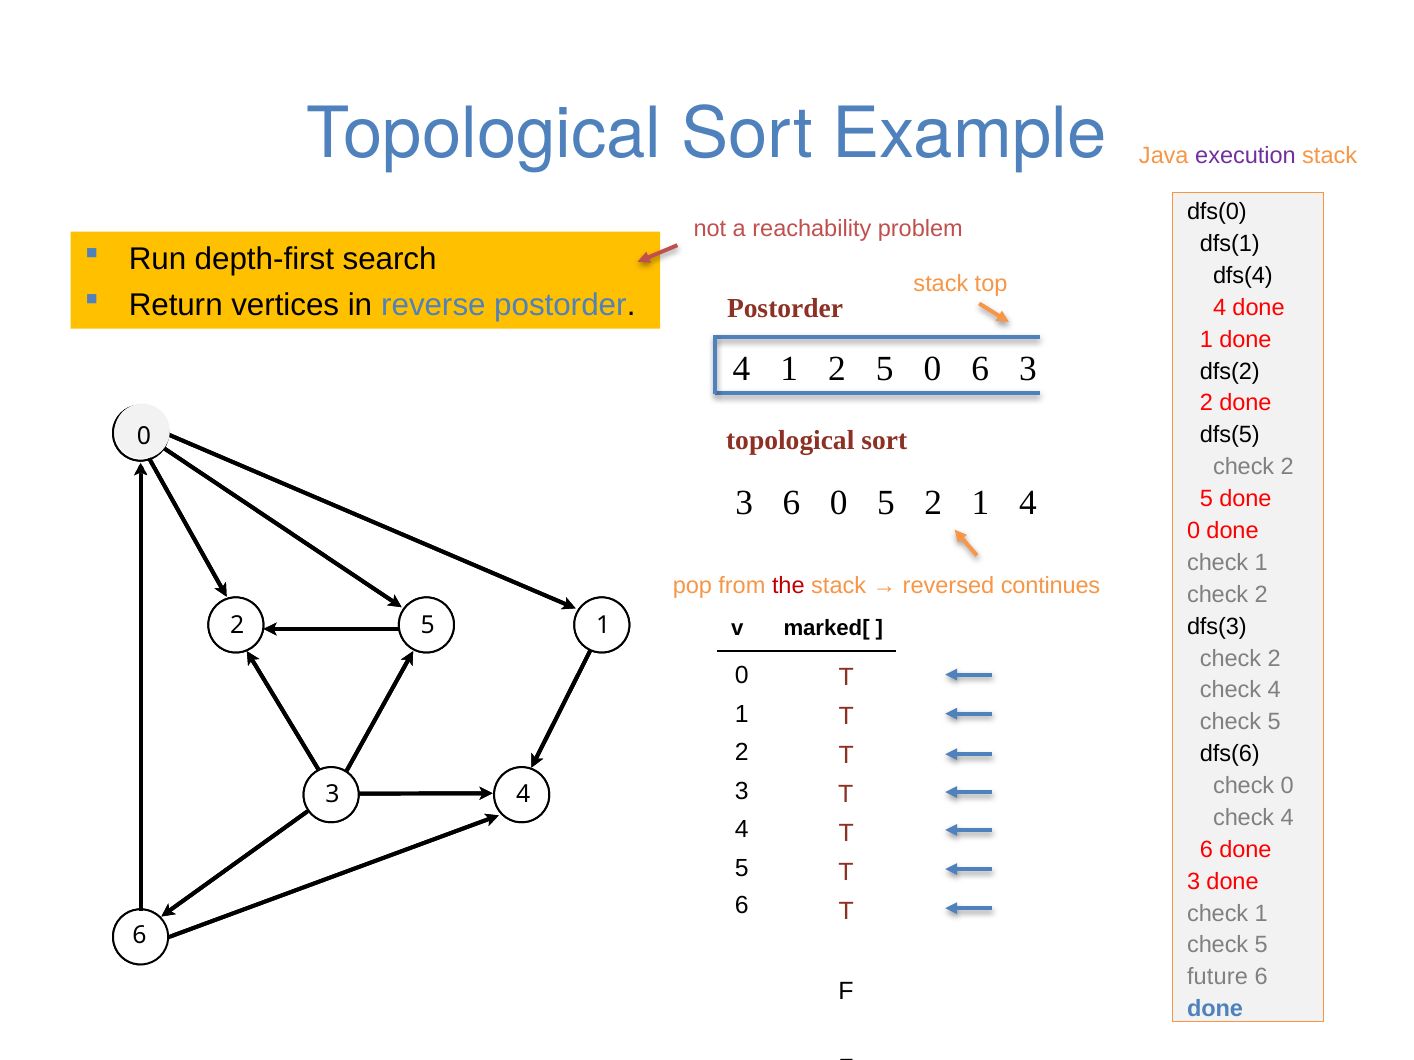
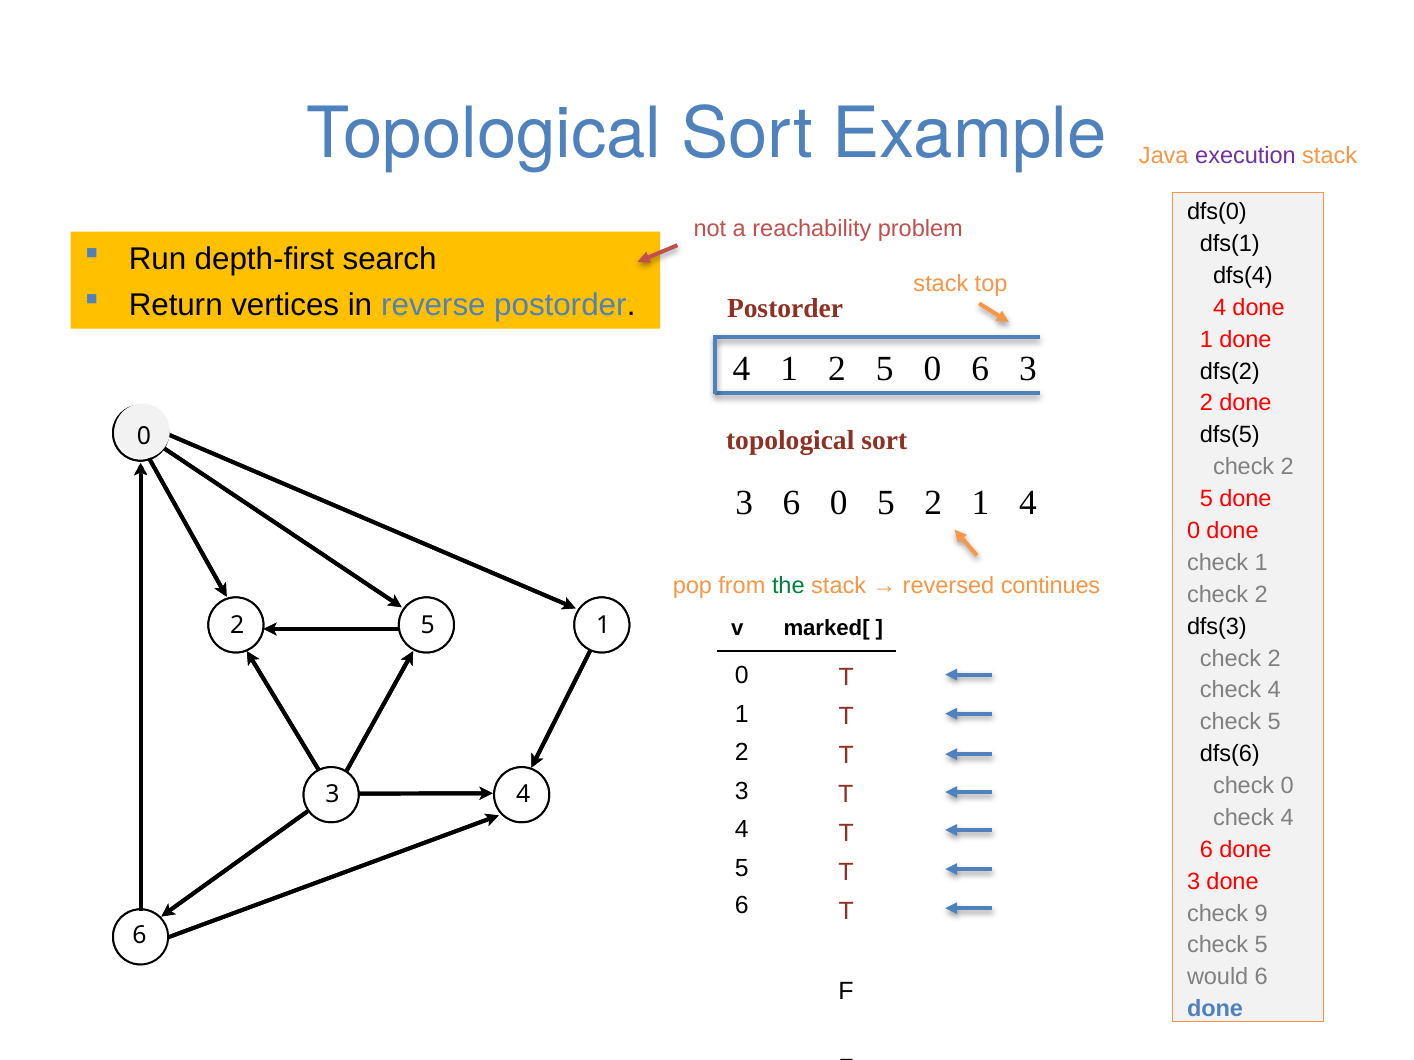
the colour: red -> green (788, 586)
1: 1 -> 9 (1261, 914)
future: future -> would (1218, 978)
